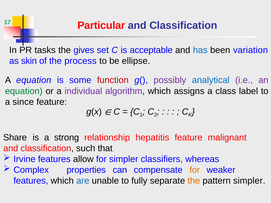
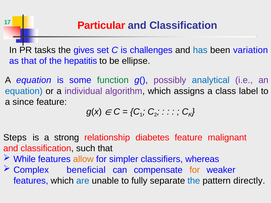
acceptable: acceptable -> challenges (151, 50)
as skin: skin -> that (29, 61)
process: process -> hepatitis (81, 61)
function colour: red -> green (113, 80)
equation colour: green -> blue (24, 91)
Share: Share -> Steps (15, 138)
hepatitis: hepatitis -> diabetes (152, 138)
Irvine: Irvine -> While (25, 159)
allow colour: black -> orange (83, 159)
properties: properties -> beneficial (86, 170)
the colour: orange -> blue (194, 181)
pattern simpler: simpler -> directly (249, 181)
